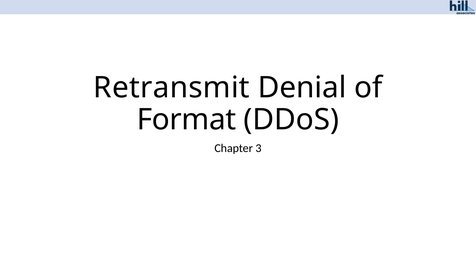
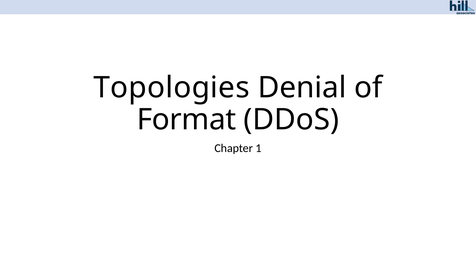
Retransmit: Retransmit -> Topologies (171, 87)
3: 3 -> 1 (259, 148)
